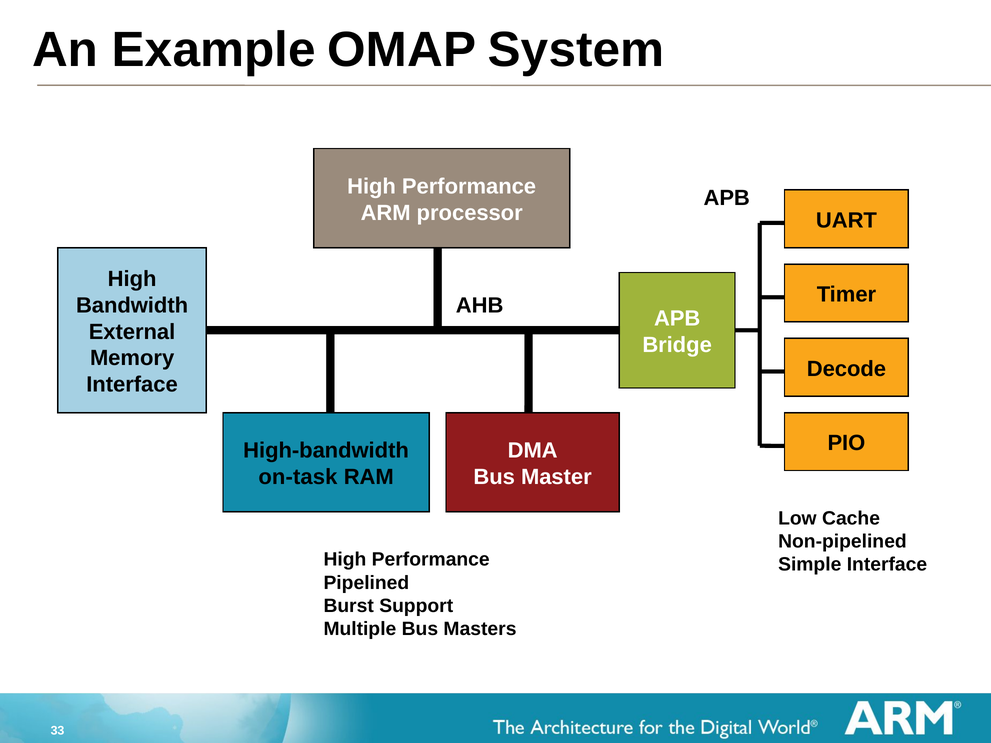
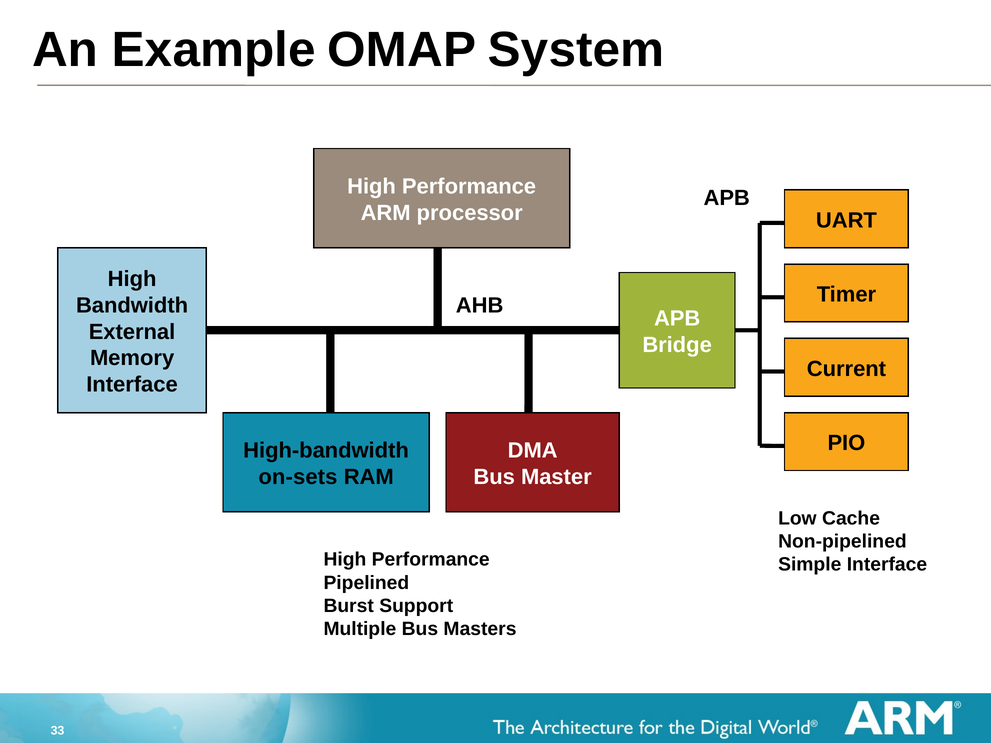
Decode: Decode -> Current (846, 369)
on-task: on-task -> on-sets (298, 477)
